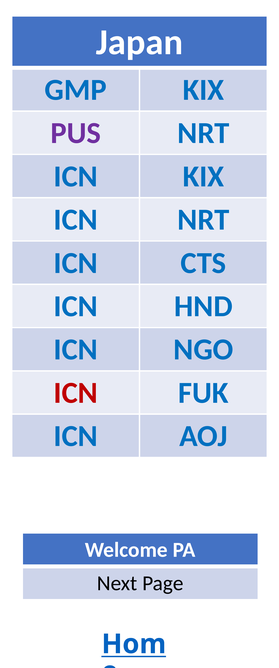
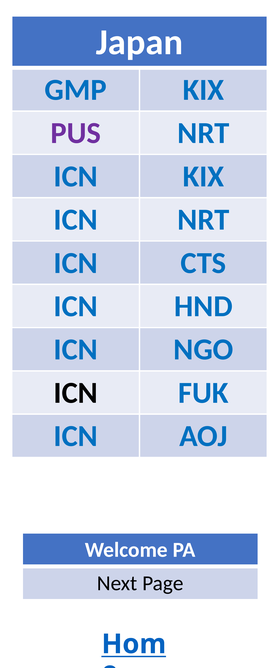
ICN colour: red -> black (76, 393)
